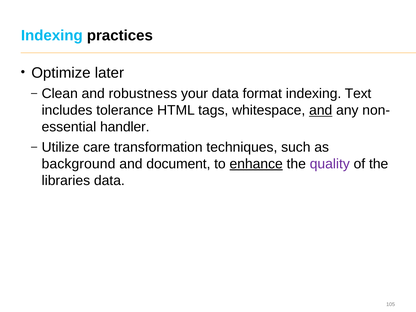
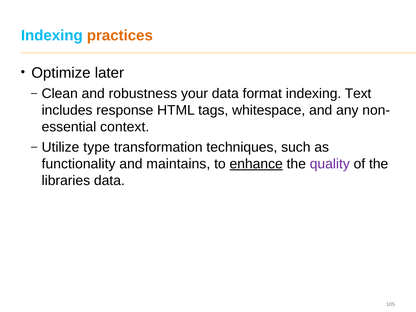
practices colour: black -> orange (120, 36)
tolerance: tolerance -> response (125, 110)
and underline: present -> none (321, 110)
handler: handler -> context (125, 127)
care: care -> type (97, 147)
background: background -> functionality (79, 164)
document: document -> maintains (178, 164)
